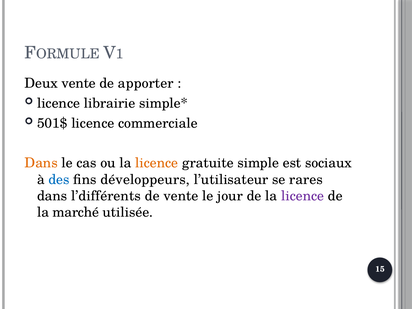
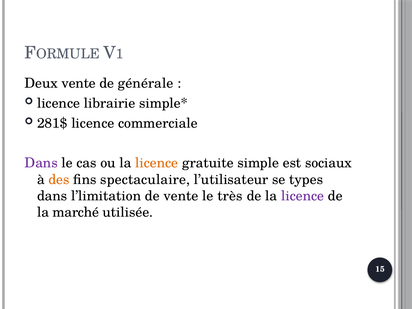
apporter: apporter -> générale (146, 83)
501$: 501$ -> 281$ (52, 123)
Dans colour: orange -> purple (41, 163)
des colour: blue -> orange (59, 179)
développeurs: développeurs -> spectaculaire (145, 179)
rares: rares -> types (306, 179)
l’différents: l’différents -> l’limitation (106, 196)
jour: jour -> très (230, 196)
